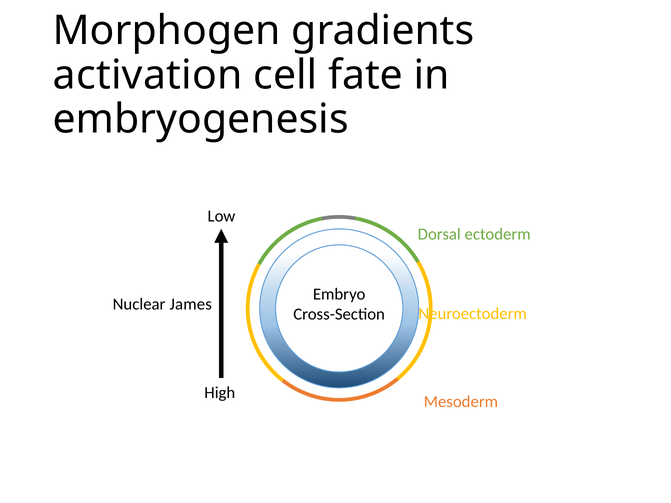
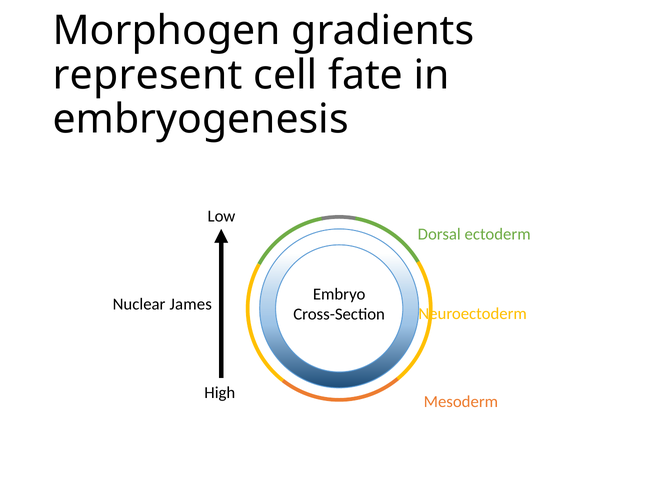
activation: activation -> represent (148, 75)
